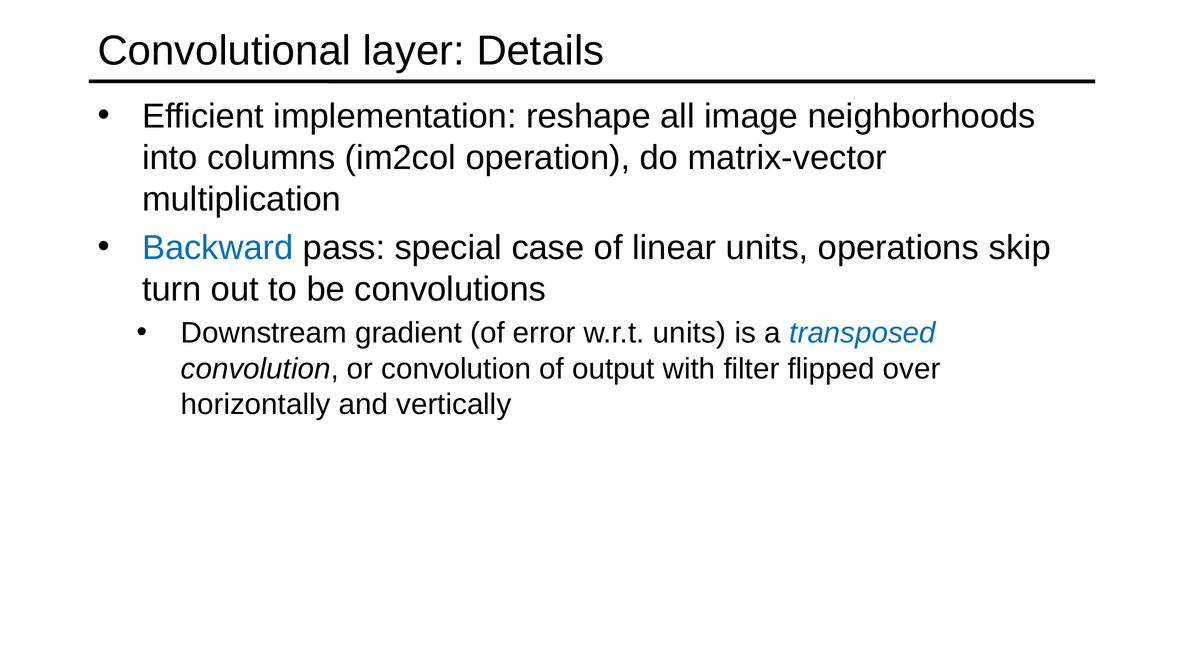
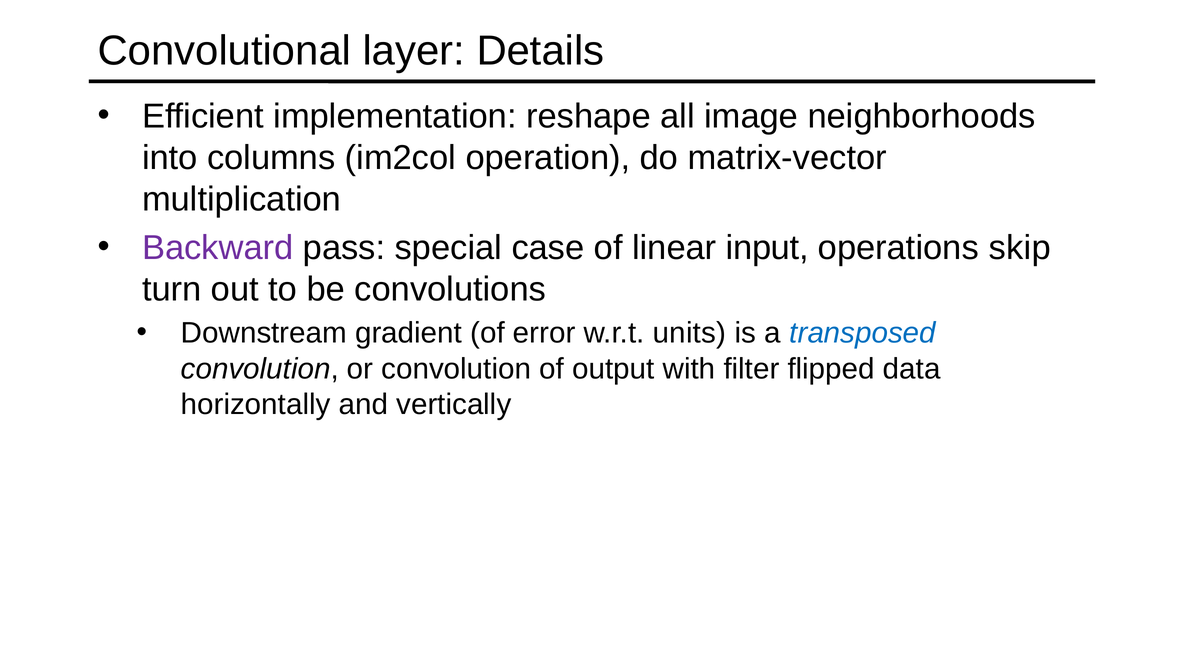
Backward colour: blue -> purple (218, 248)
linear units: units -> input (767, 248)
over: over -> data (912, 369)
